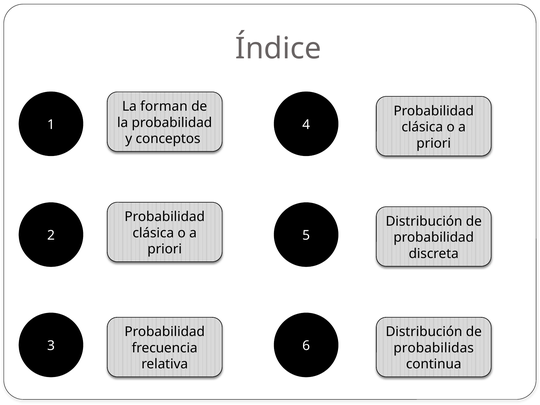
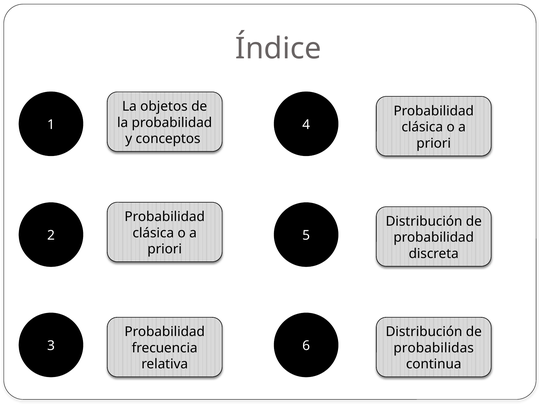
forman: forman -> objetos (164, 106)
